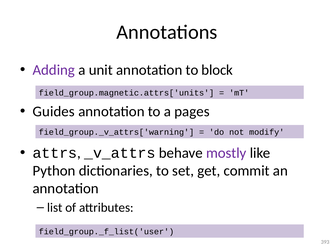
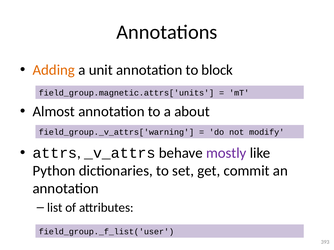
Adding colour: purple -> orange (54, 70)
Guides: Guides -> Almost (54, 112)
pages: pages -> about (192, 112)
